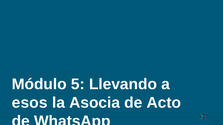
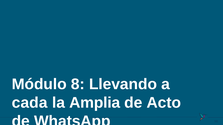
5: 5 -> 8 (78, 84)
esos: esos -> cada (30, 103)
Asocia: Asocia -> Amplia (95, 103)
